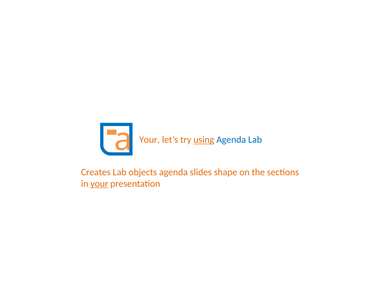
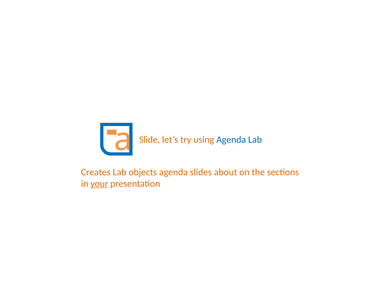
a Your: Your -> Slide (150, 140)
using underline: present -> none (204, 140)
shape: shape -> about (226, 172)
